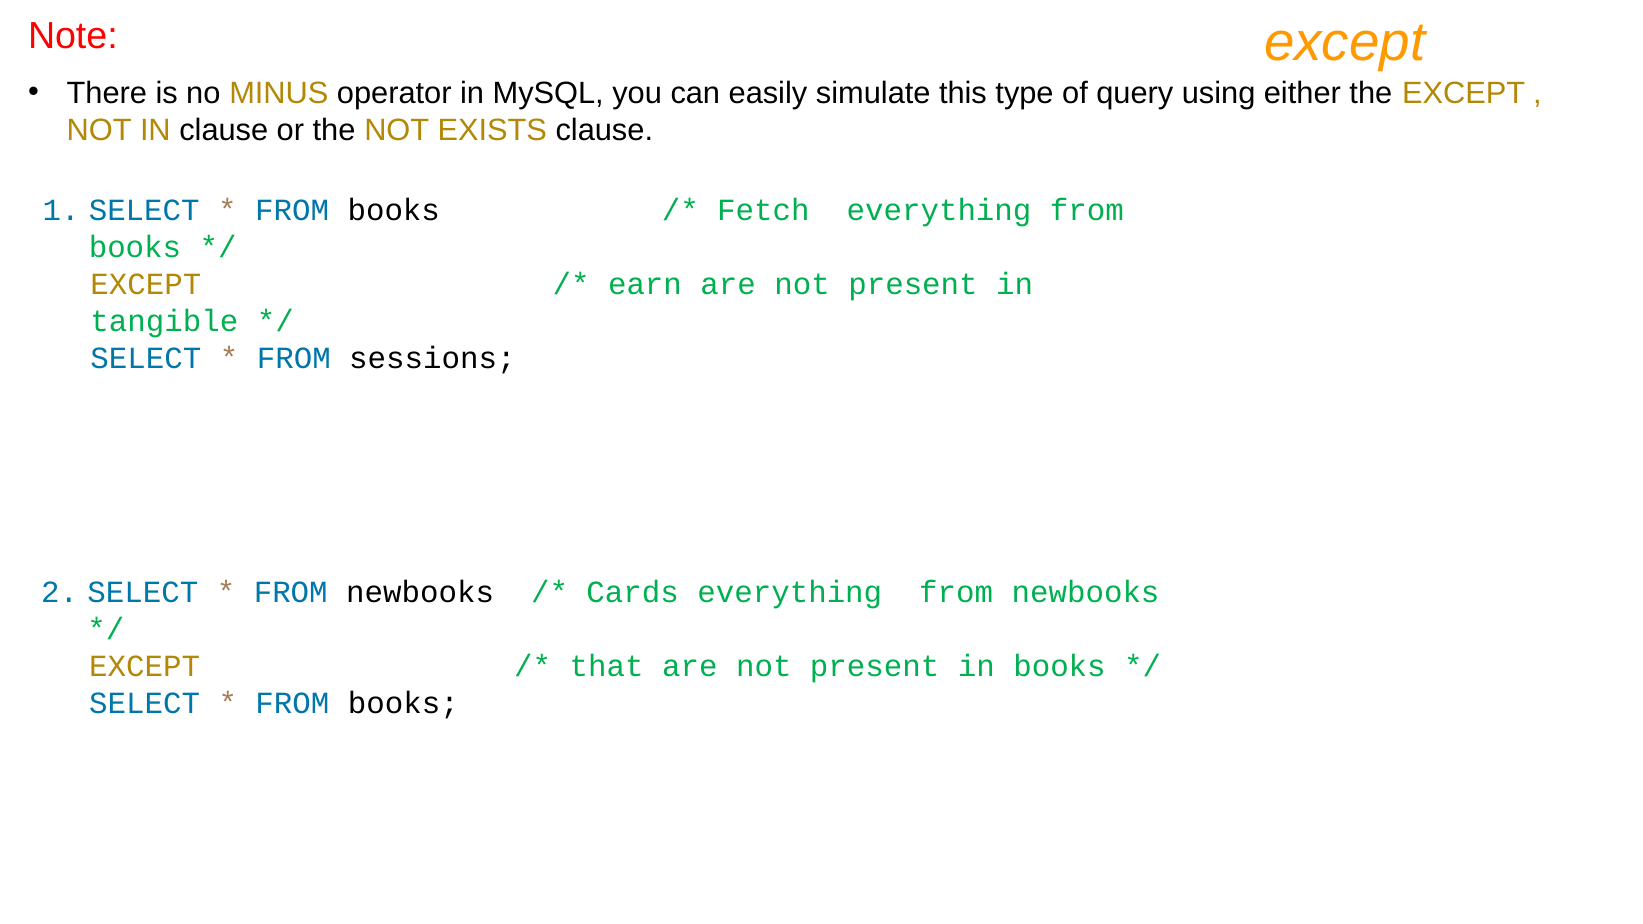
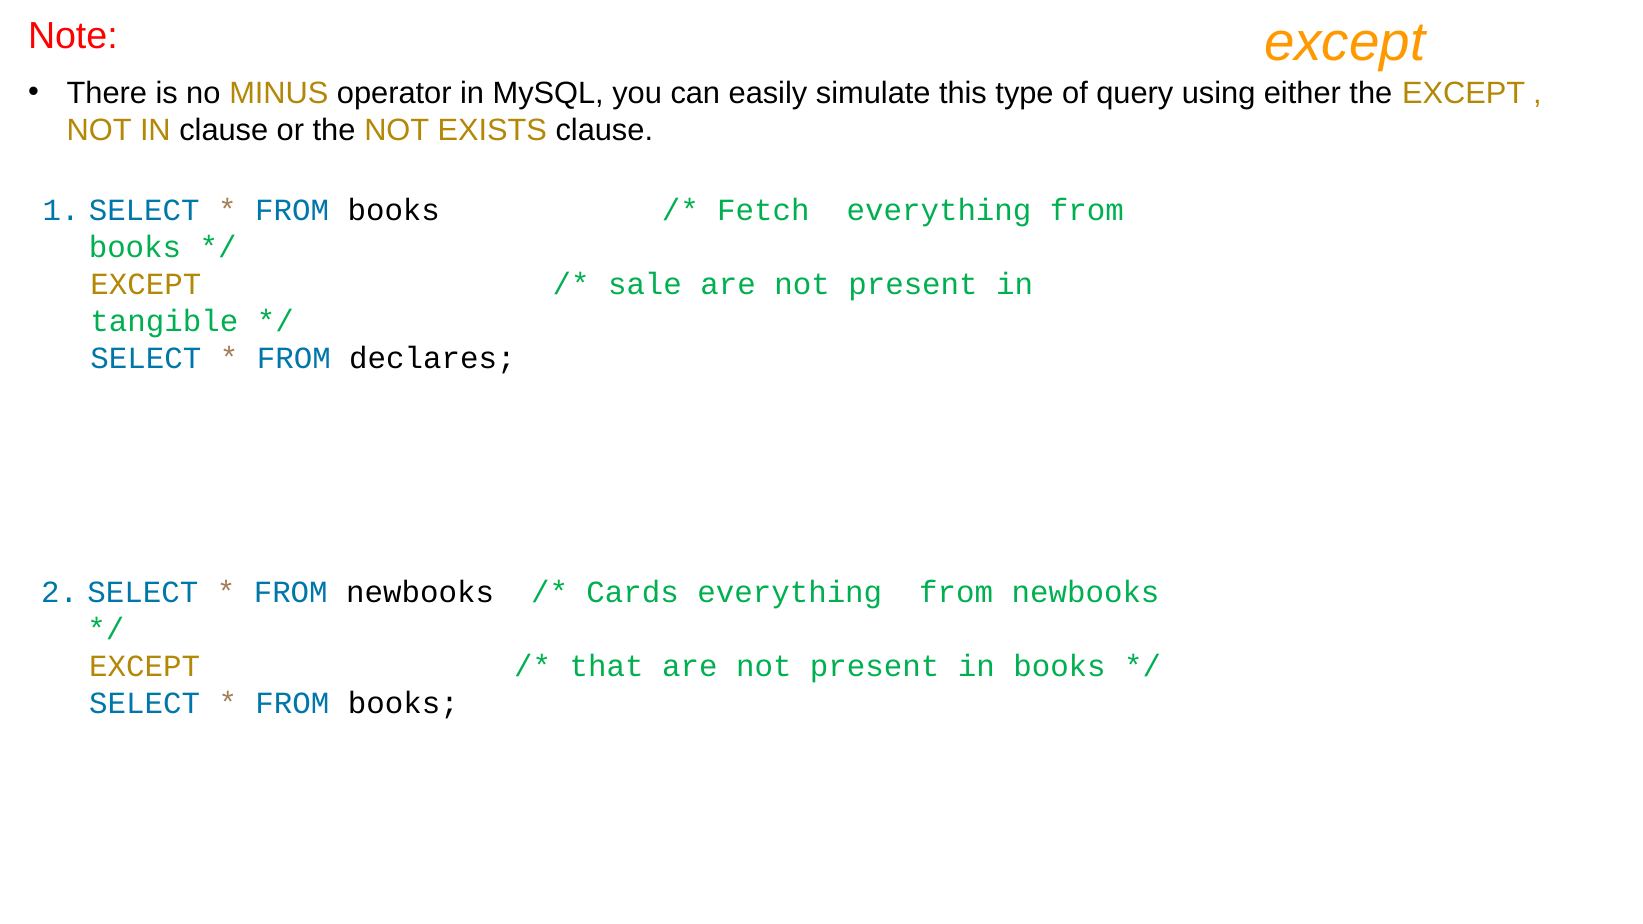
earn: earn -> sale (645, 284)
sessions: sessions -> declares (432, 358)
